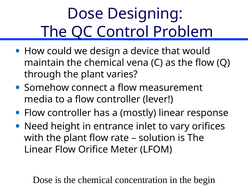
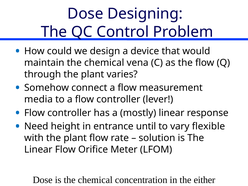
inlet: inlet -> until (146, 126)
orifices: orifices -> flexible (208, 126)
begin: begin -> either (204, 180)
